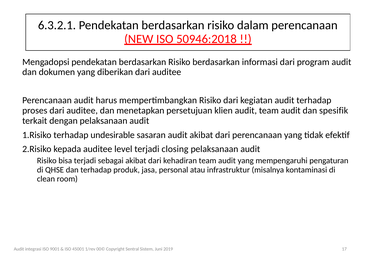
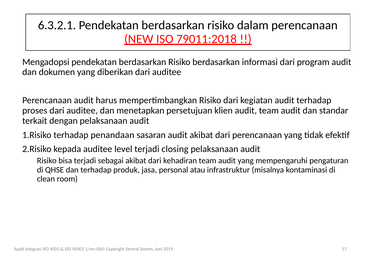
50946:2018: 50946:2018 -> 79011:2018 (206, 39)
spesifik: spesifik -> standar (334, 110)
undesirable: undesirable -> penandaan (113, 135)
